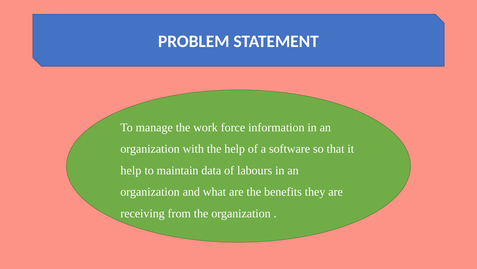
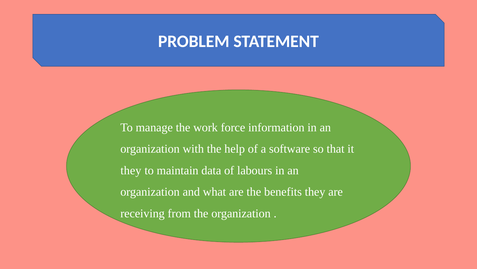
help: help -> they (131, 170)
